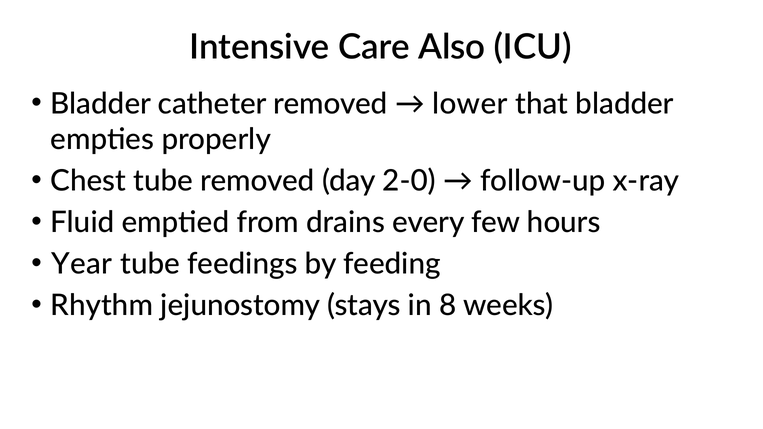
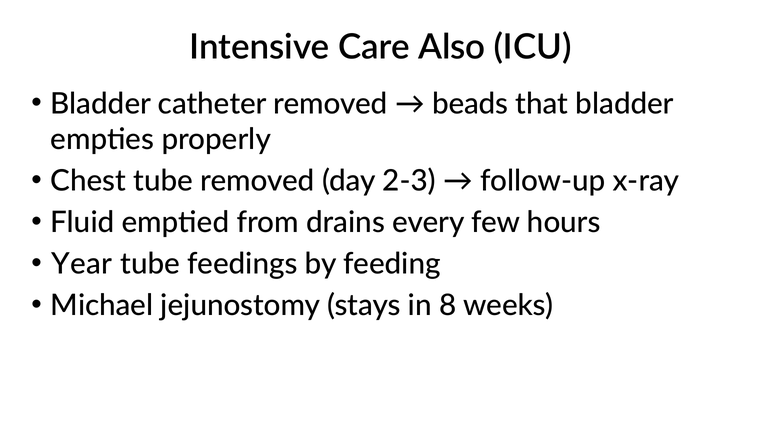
lower: lower -> beads (470, 104)
2-0: 2-0 -> 2-3 (409, 181)
Rhythm: Rhythm -> Michael (102, 306)
